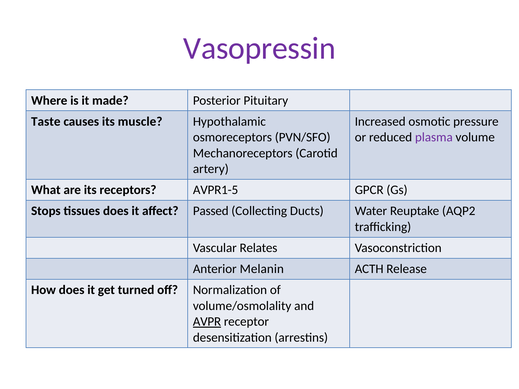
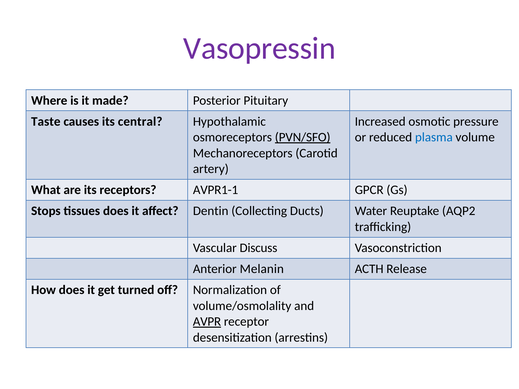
muscle: muscle -> central (140, 122)
PVN/SFO underline: none -> present (303, 137)
plasma colour: purple -> blue (434, 137)
AVPR1-5: AVPR1-5 -> AVPR1-1 (216, 190)
Passed: Passed -> Dentin (211, 211)
Relates: Relates -> Discuss (258, 248)
